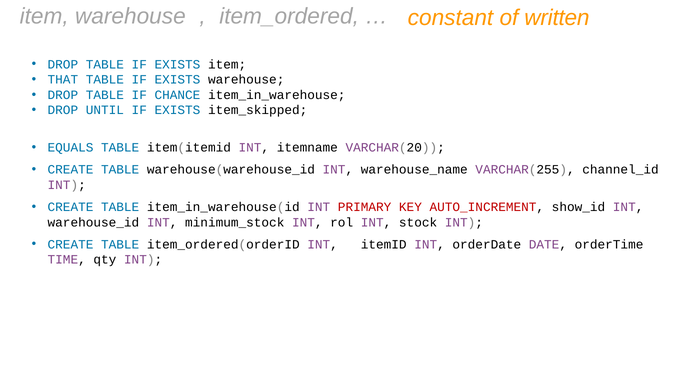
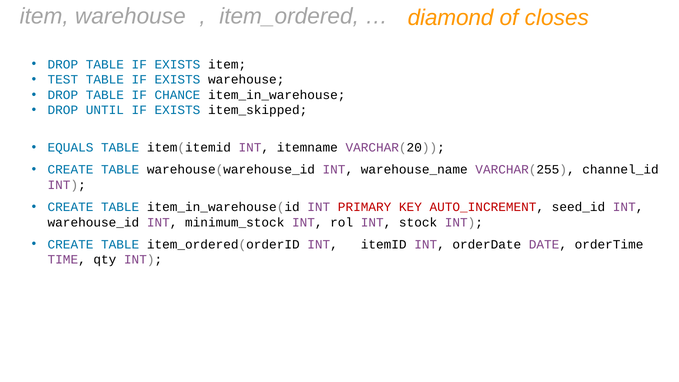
constant: constant -> diamond (451, 18)
written: written -> closes (557, 18)
THAT: THAT -> TEST (63, 80)
show_id: show_id -> seed_id (578, 207)
